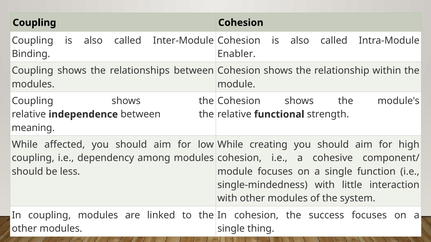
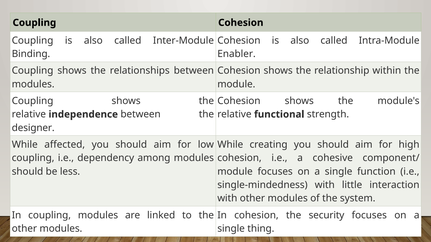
meaning: meaning -> designer (33, 128)
success: success -> security (327, 215)
